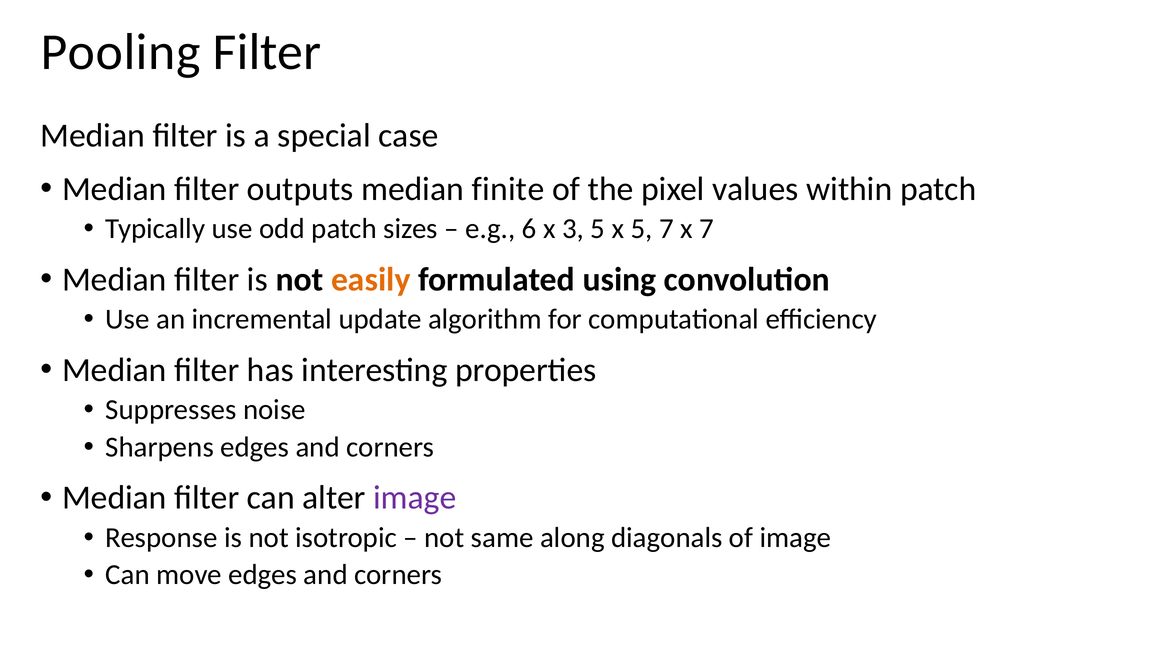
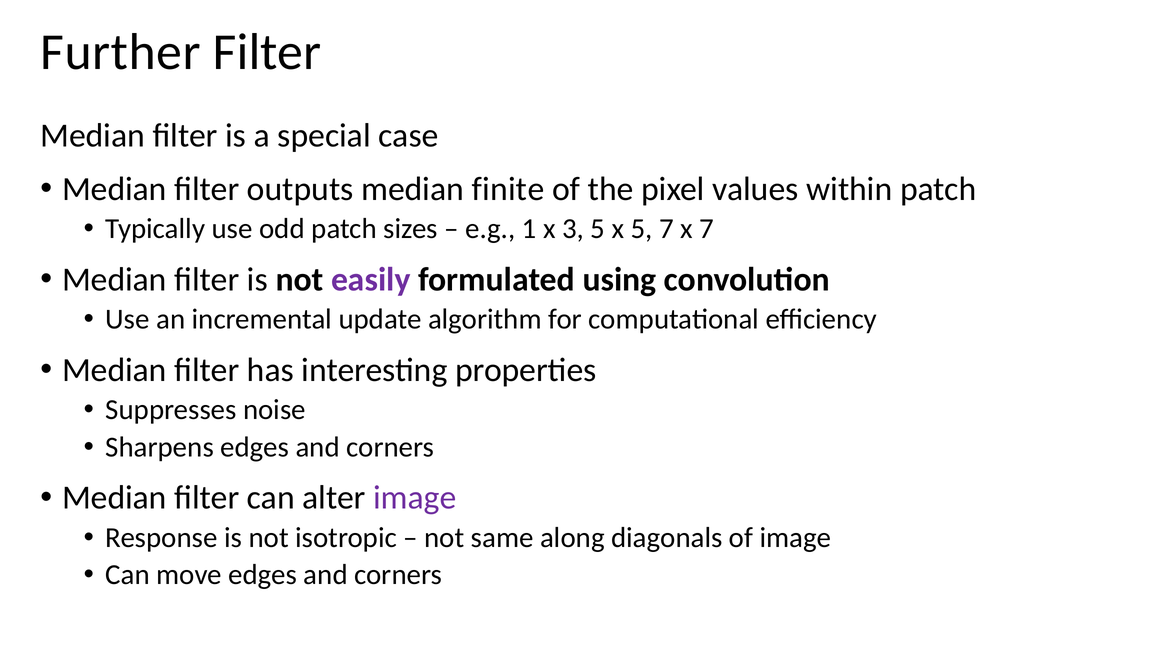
Pooling: Pooling -> Further (121, 52)
6: 6 -> 1 (529, 229)
easily colour: orange -> purple (371, 279)
